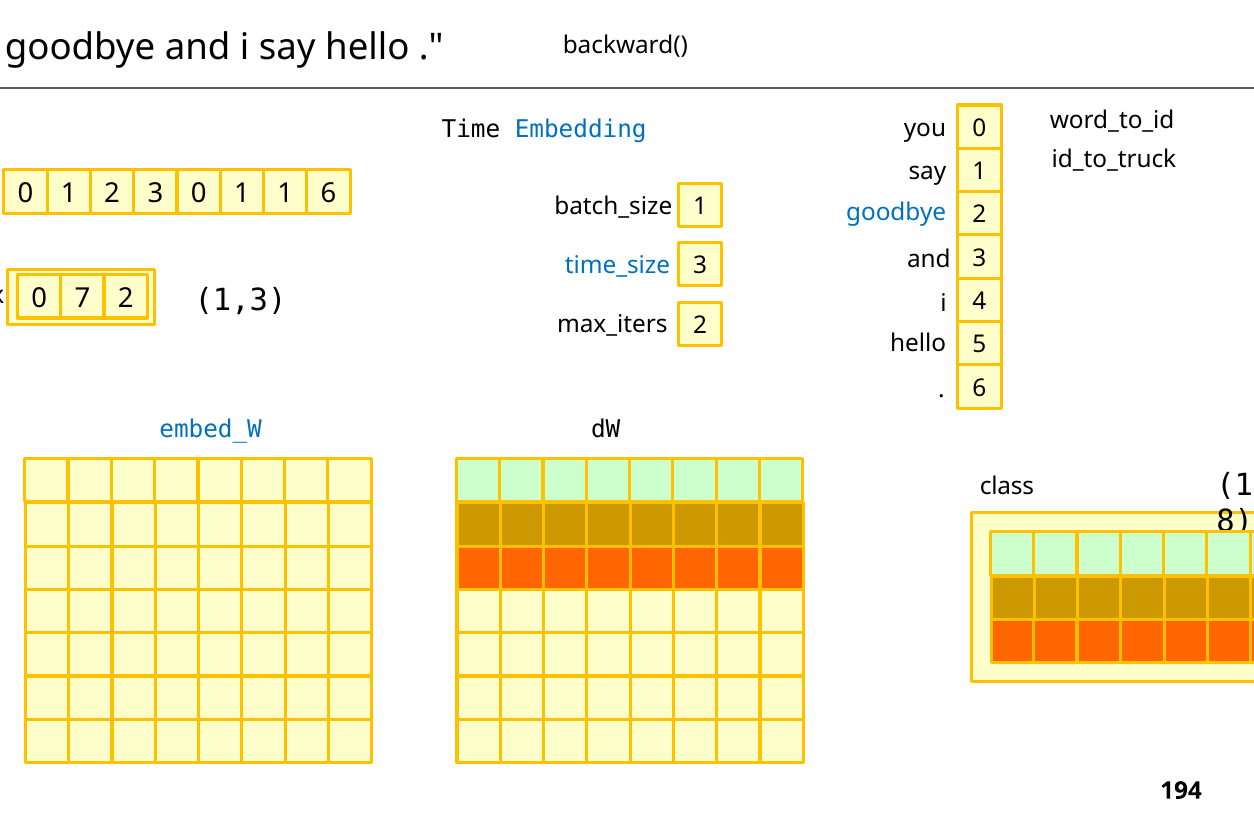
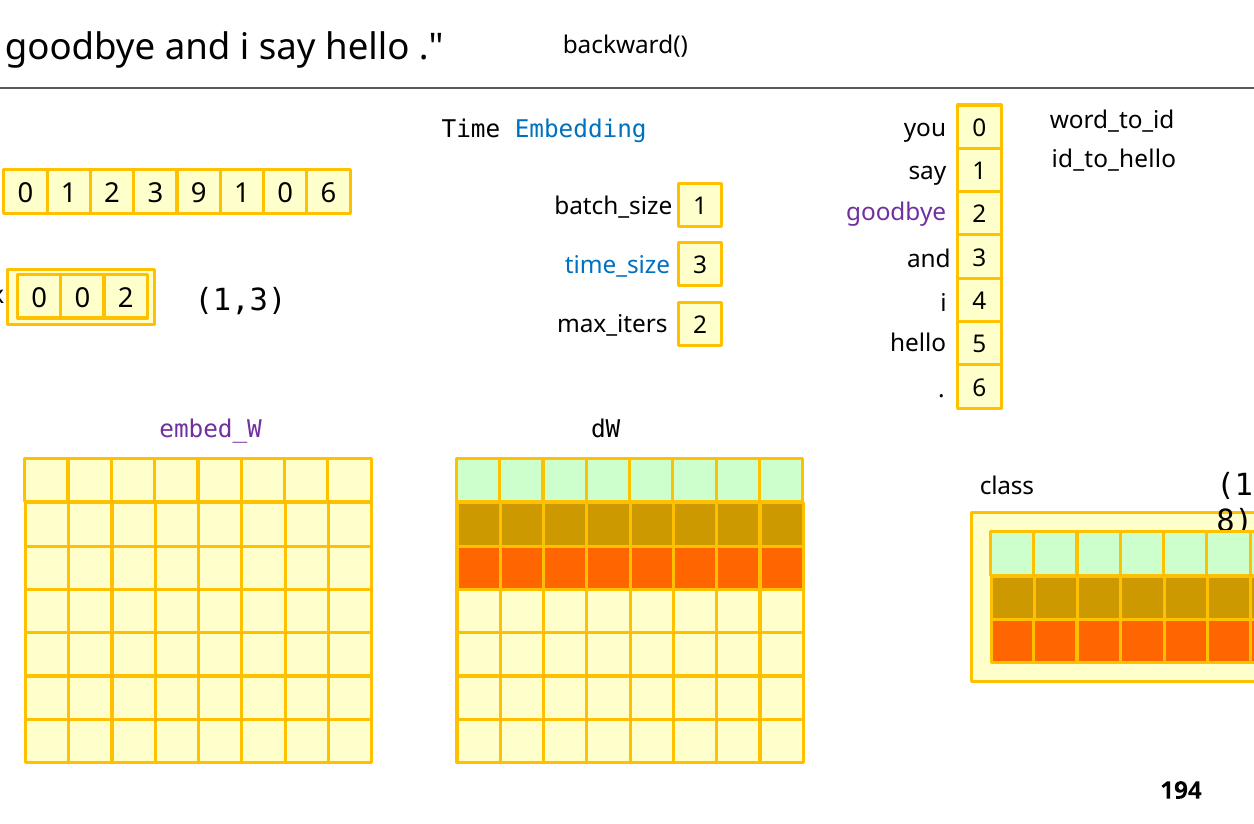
id_to_truck: id_to_truck -> id_to_hello (1114, 159)
3 0: 0 -> 9 (199, 193)
1 1: 1 -> 0 (285, 193)
goodbye colour: blue -> purple (896, 212)
0 7: 7 -> 0 (82, 298)
embed_W colour: blue -> purple (211, 429)
